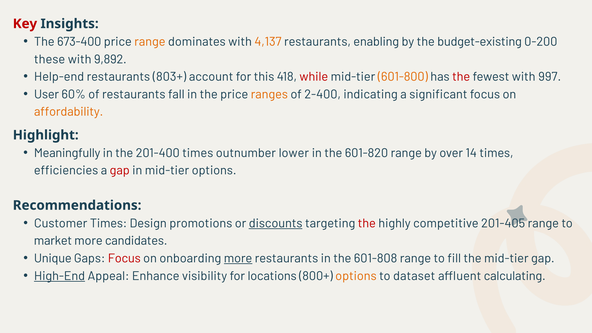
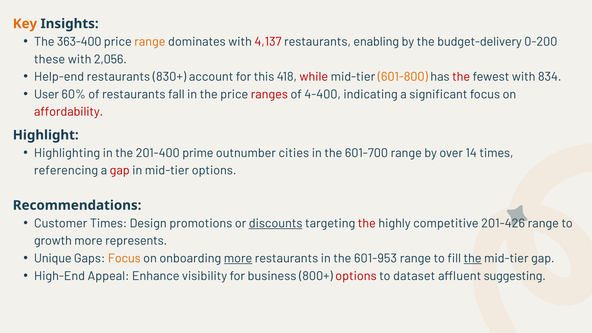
Key colour: red -> orange (25, 24)
673-400: 673-400 -> 363-400 (79, 42)
4,137 colour: orange -> red (268, 42)
budget-existing: budget-existing -> budget-delivery (480, 42)
9,892: 9,892 -> 2,056 (110, 59)
803+: 803+ -> 830+ (169, 77)
997: 997 -> 834 (550, 77)
ranges colour: orange -> red (269, 94)
2-400: 2-400 -> 4-400 (323, 94)
affordability colour: orange -> red (69, 112)
Meaningfully: Meaningfully -> Highlighting (67, 153)
201-400 times: times -> prime (198, 153)
lower: lower -> cities (294, 153)
601-820: 601-820 -> 601-700 (366, 153)
efficiencies: efficiencies -> referencing (66, 170)
201-405: 201-405 -> 201-426 (503, 223)
market: market -> growth (53, 241)
candidates: candidates -> represents (136, 241)
Focus colour: red -> orange (124, 258)
601-808: 601-808 -> 601-953 (376, 258)
the underline: none -> present (473, 258)
High-End underline: present -> none (60, 276)
locations: locations -> business (272, 276)
options colour: orange -> red (356, 276)
calculating: calculating -> suggesting (515, 276)
